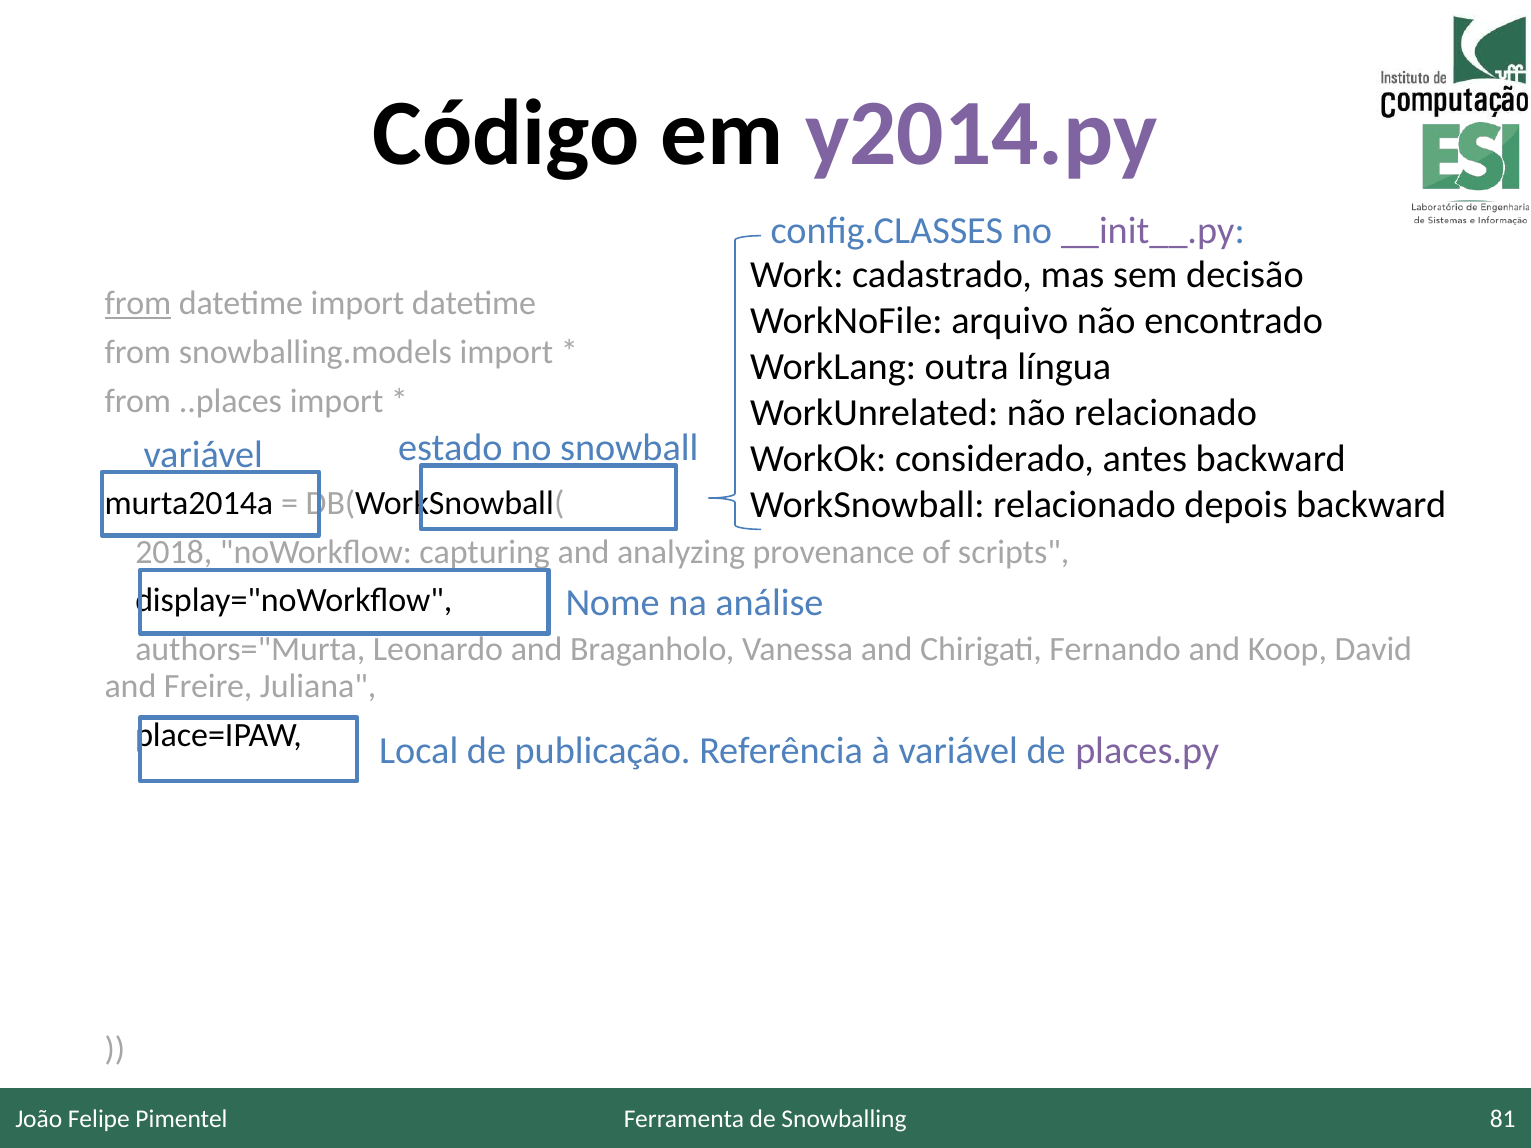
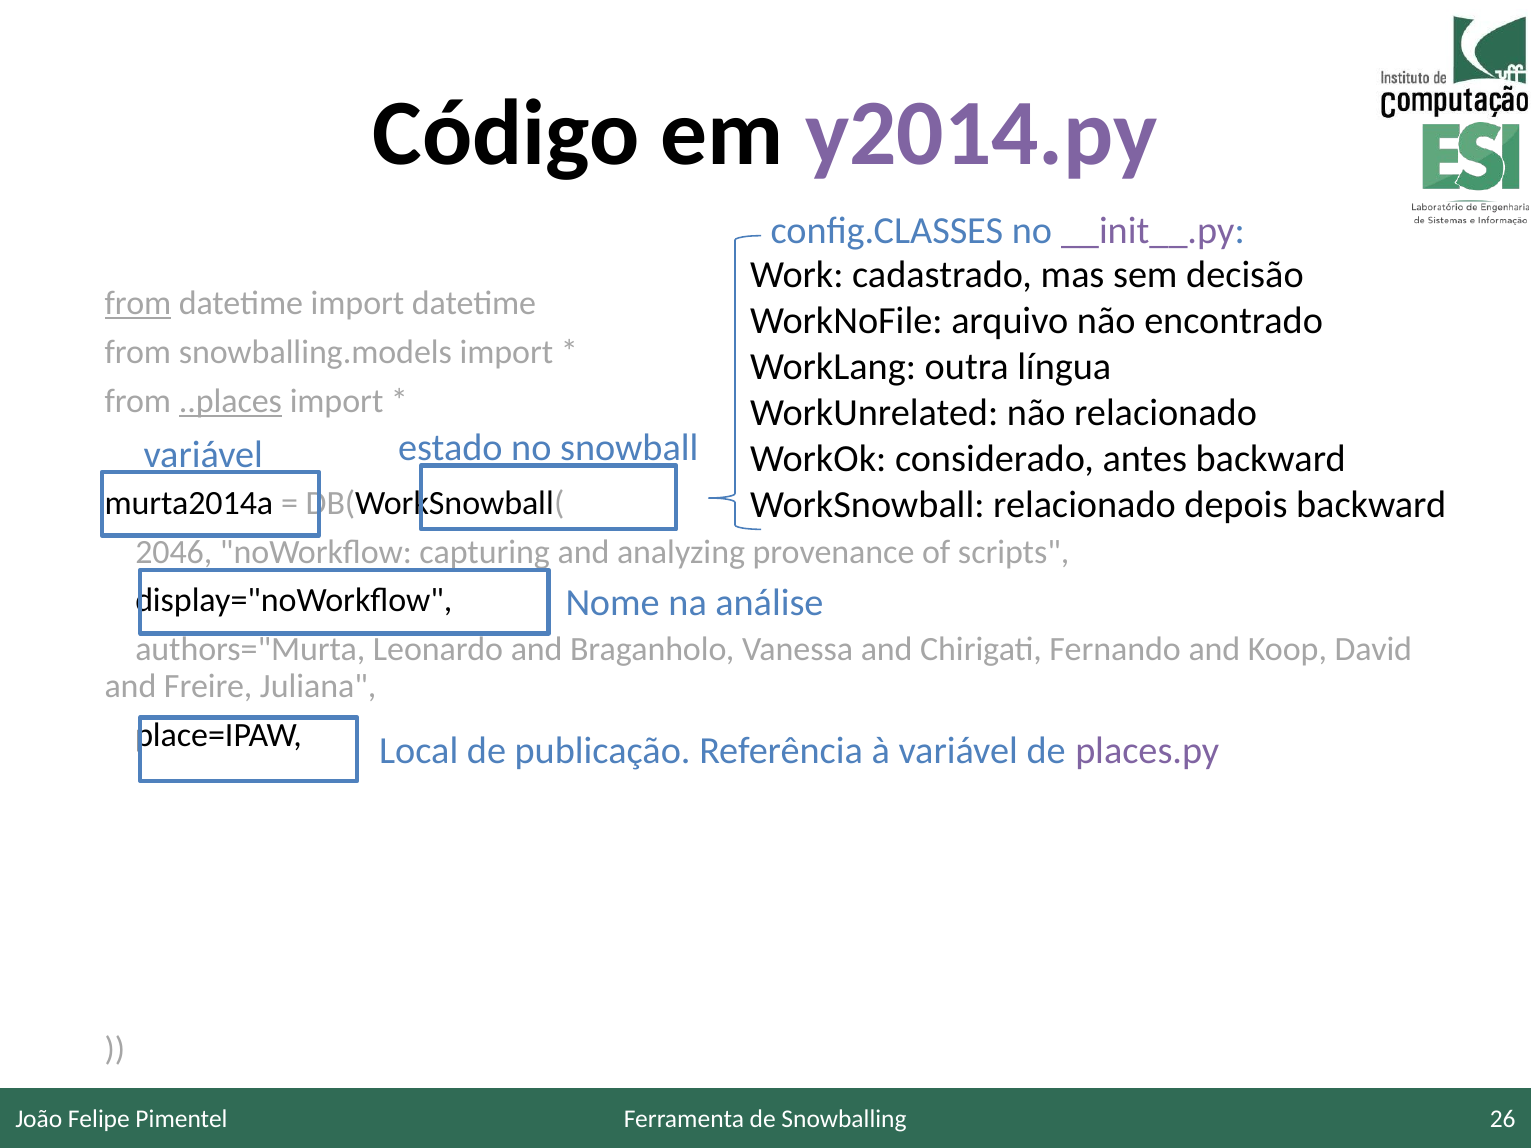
..places underline: none -> present (230, 401)
2018: 2018 -> 2046 (174, 552)
81: 81 -> 26 (1503, 1119)
